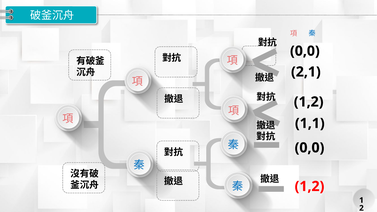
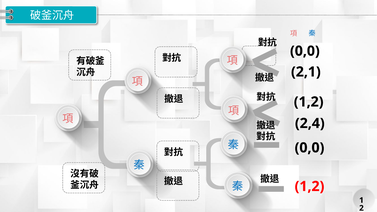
1,1: 1,1 -> 2,4 (310, 123)
